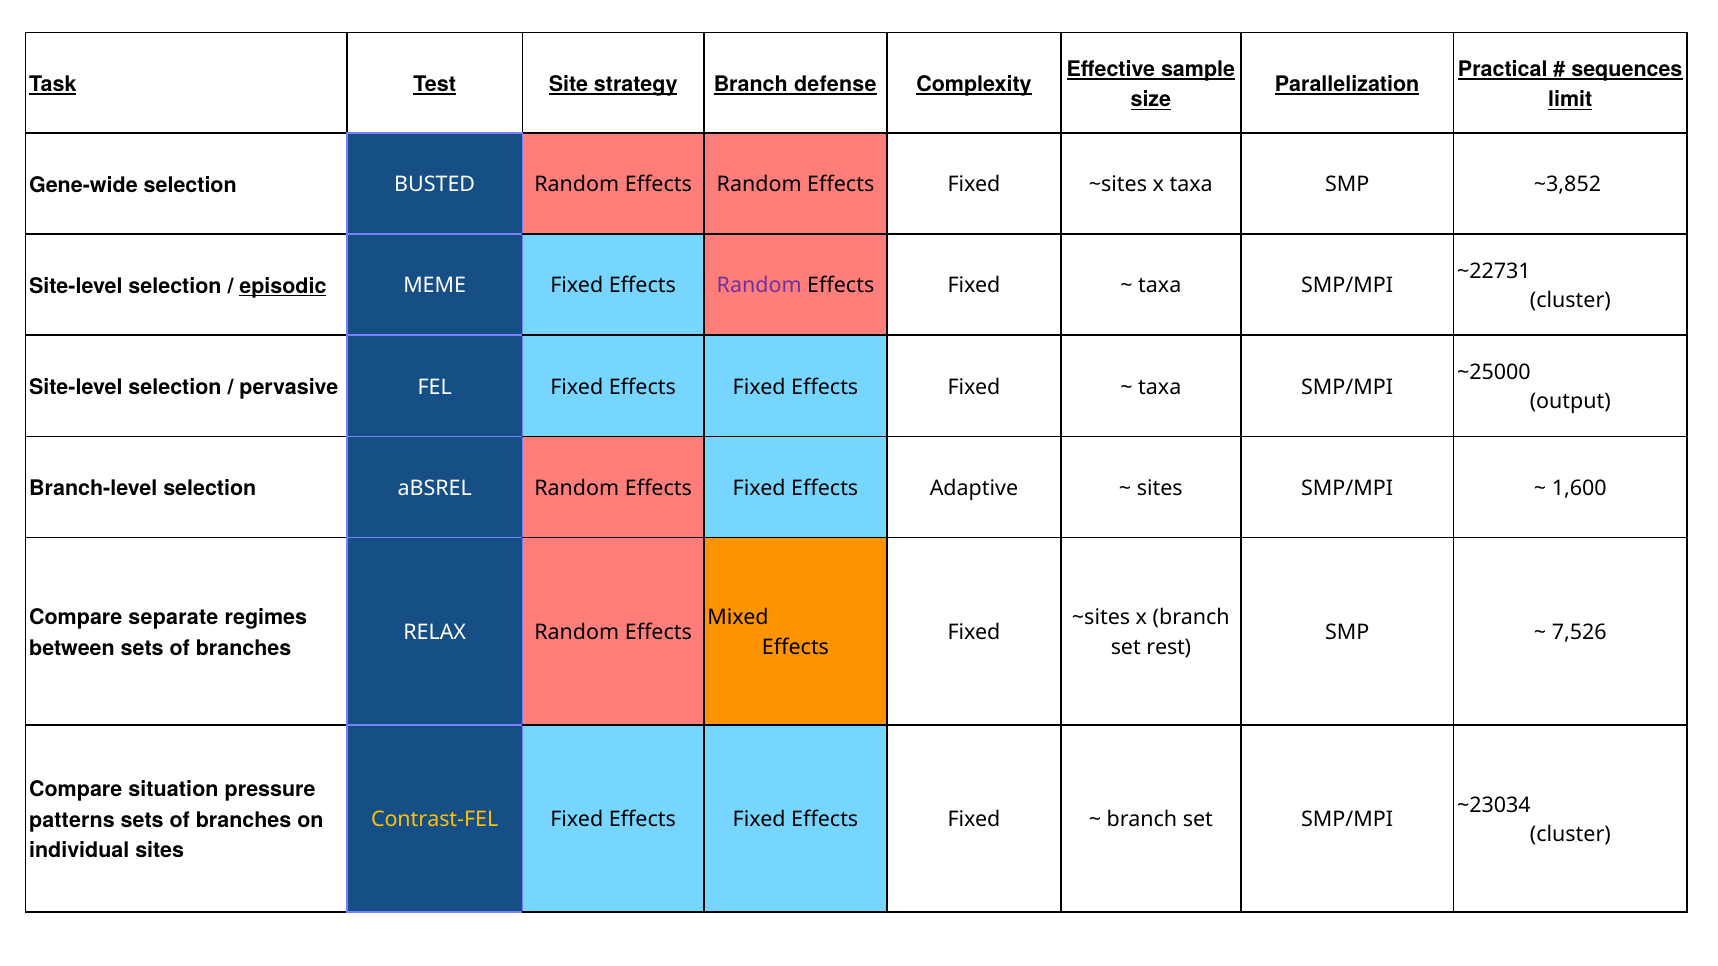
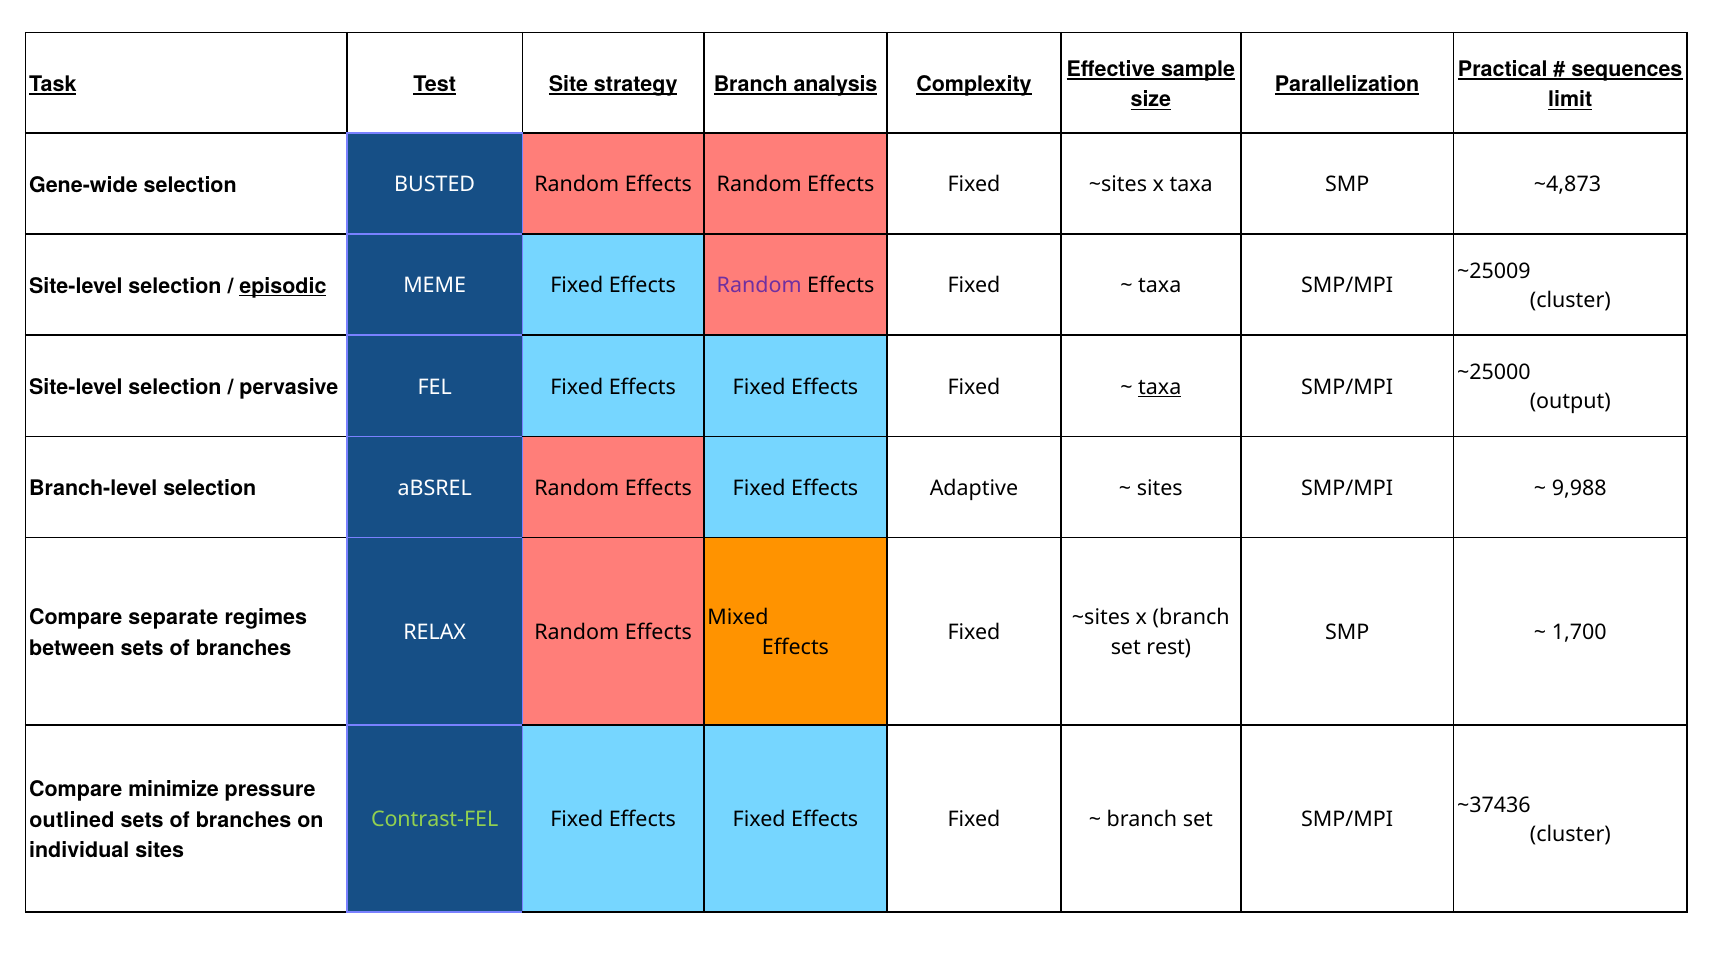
defense: defense -> analysis (836, 85)
~3,852: ~3,852 -> ~4,873 (1568, 185)
~22731: ~22731 -> ~25009 (1494, 271)
taxa underline: none -> present (1160, 387)
1,600: 1,600 -> 9,988 (1579, 488)
7,526: 7,526 -> 1,700 (1579, 633)
situation: situation -> minimize (174, 790)
~23034: ~23034 -> ~37436 (1494, 805)
patterns: patterns -> outlined (72, 820)
Contrast-FEL colour: yellow -> light green (435, 820)
